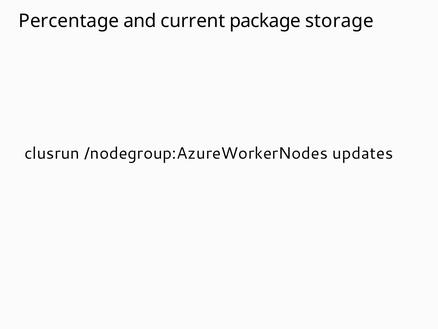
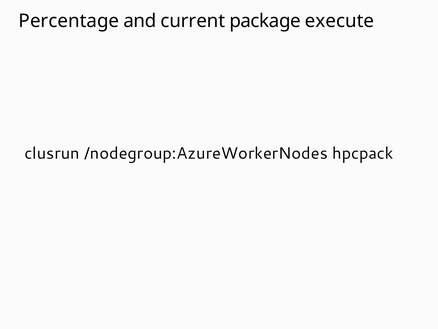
storage: storage -> execute (340, 21)
updates: updates -> hpcpack (363, 153)
